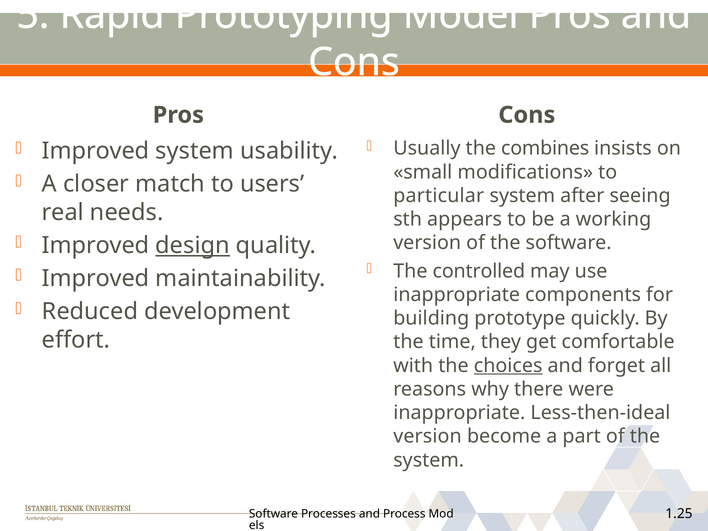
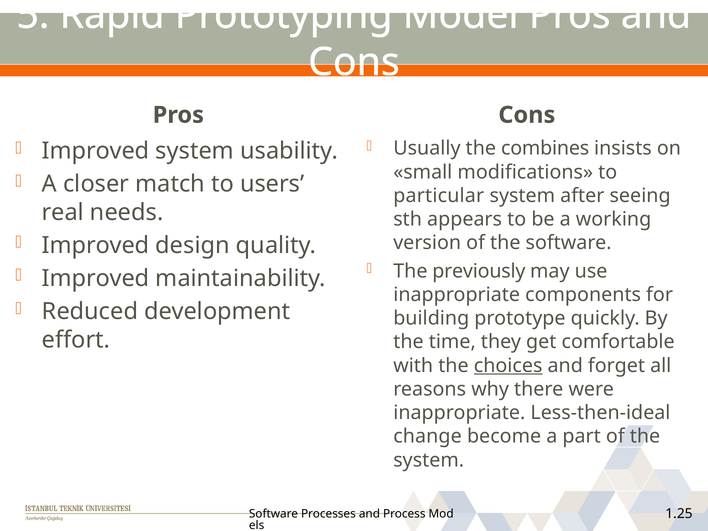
design underline: present -> none (193, 245)
controlled: controlled -> previously (479, 271)
version: version -> change (428, 436)
